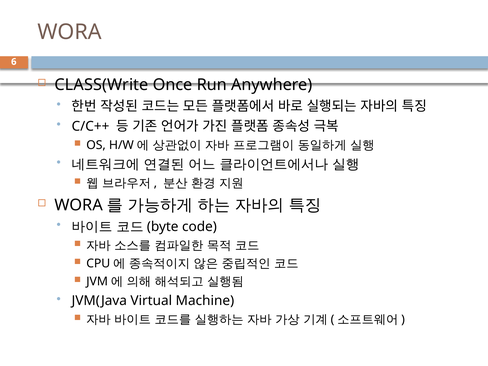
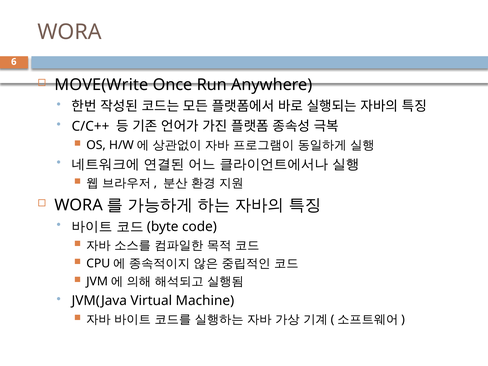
CLASS(Write: CLASS(Write -> MOVE(Write (101, 85)
